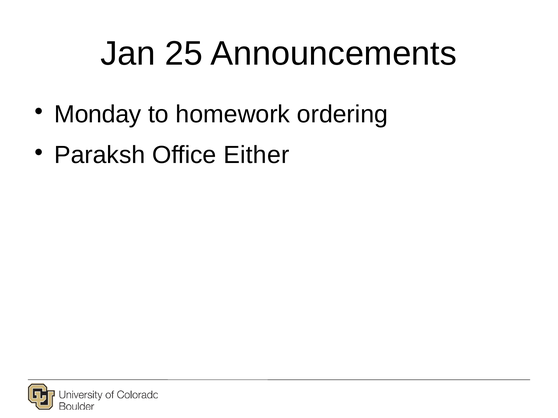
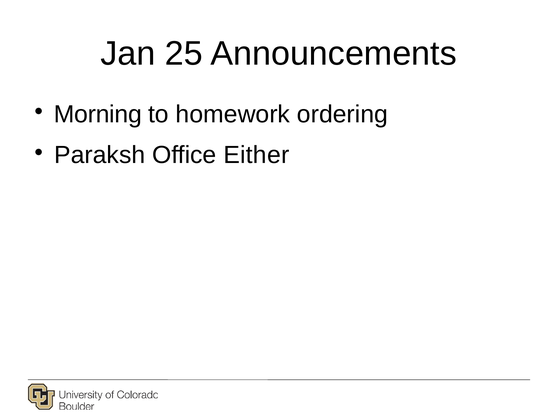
Monday: Monday -> Morning (98, 115)
